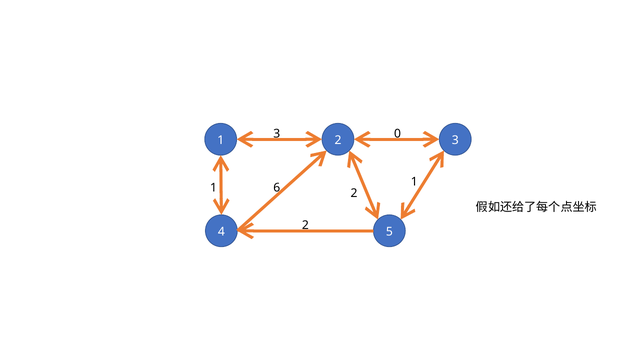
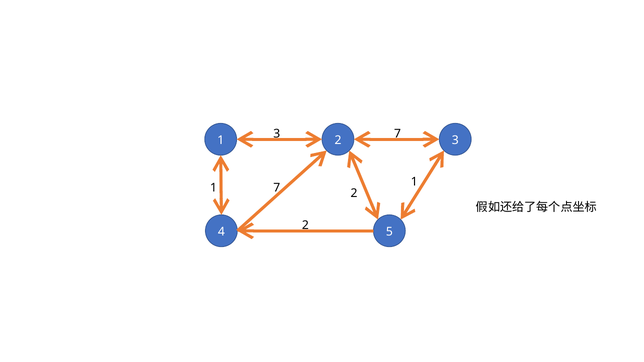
3 0: 0 -> 7 (397, 134)
1 6: 6 -> 7 (277, 188)
